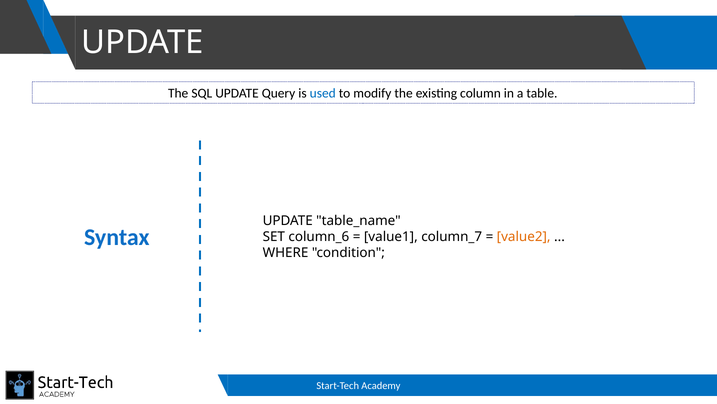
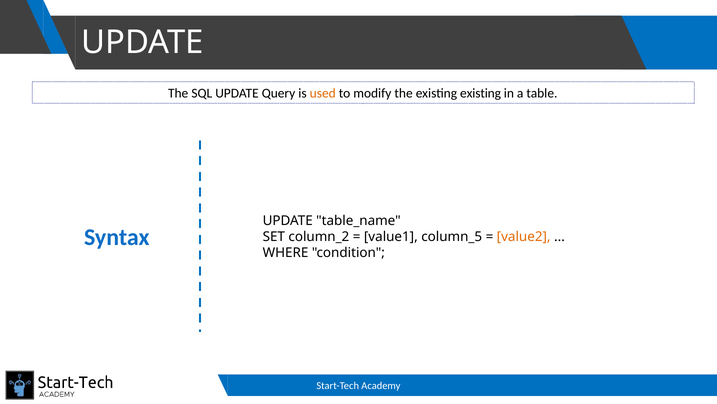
used colour: blue -> orange (323, 93)
existing column: column -> existing (481, 93)
column_6: column_6 -> column_2 (319, 236)
column_7: column_7 -> column_5 (452, 236)
